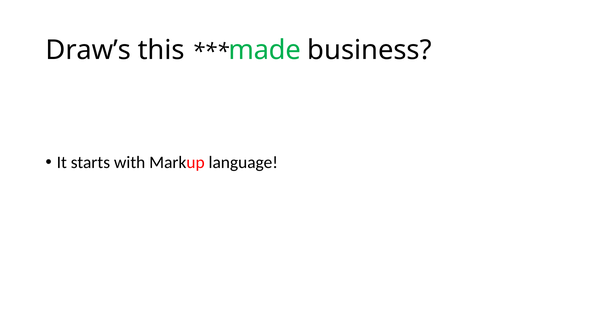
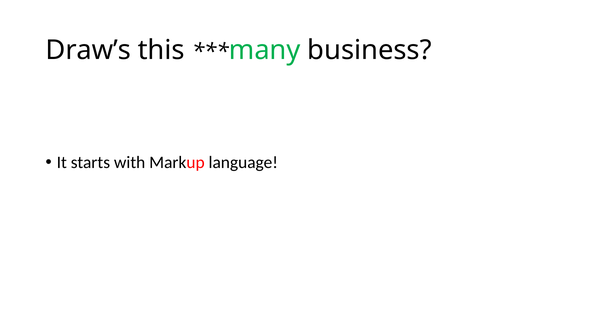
made: made -> many (265, 50)
